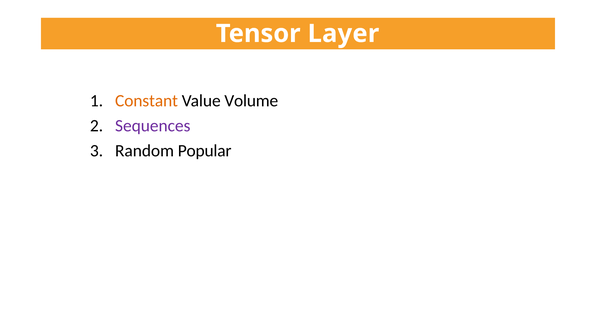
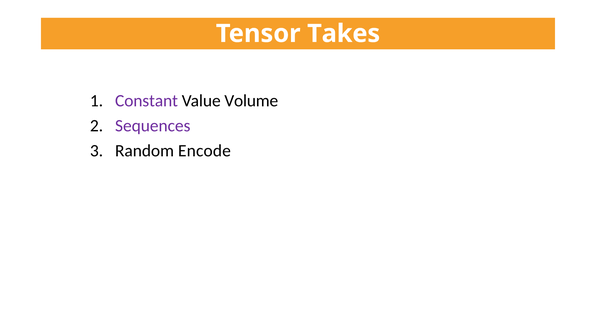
Layer: Layer -> Takes (344, 34)
Constant colour: orange -> purple (147, 101)
Popular: Popular -> Encode (204, 151)
